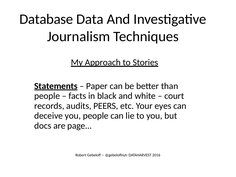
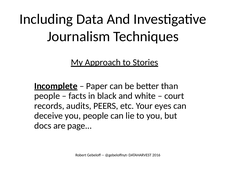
Database: Database -> Including (46, 19)
Statements: Statements -> Incomplete (56, 86)
